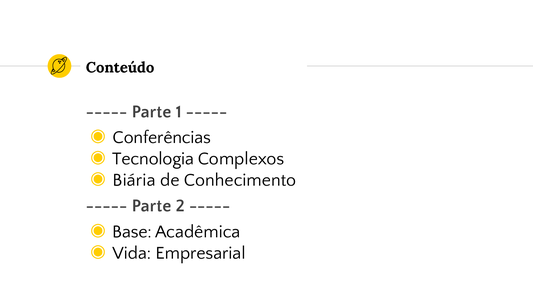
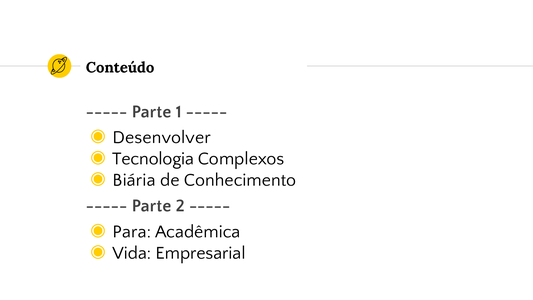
Conferências: Conferências -> Desenvolver (162, 137)
Base: Base -> Para (132, 231)
